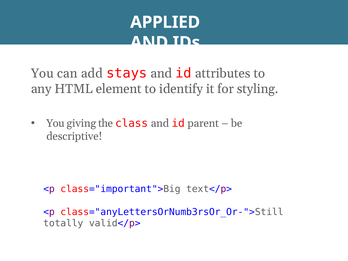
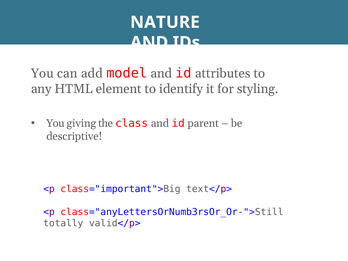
APPLIED: APPLIED -> NATURE (165, 22)
stays: stays -> model (127, 73)
